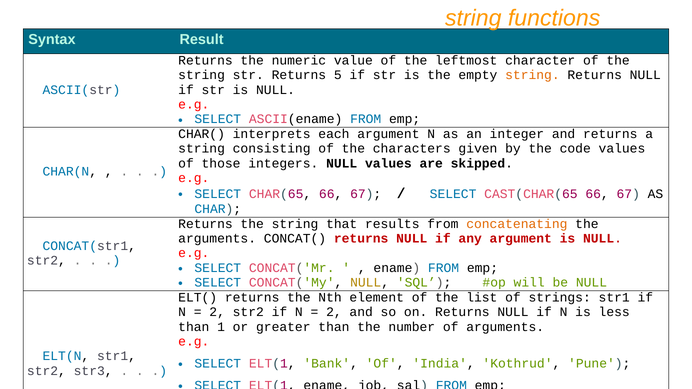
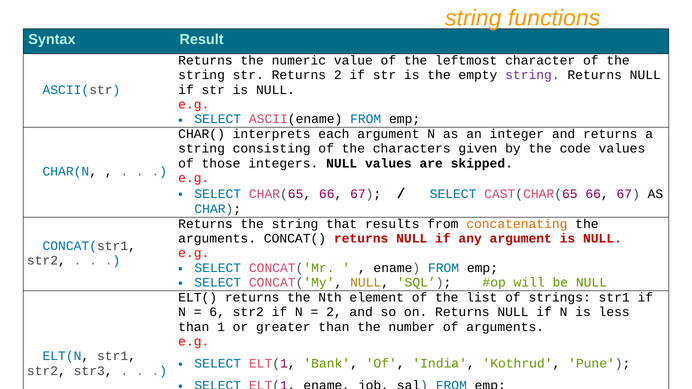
Returns 5: 5 -> 2 (338, 75)
string colour: orange -> purple (532, 75)
2: 2 -> 6 (217, 312)
